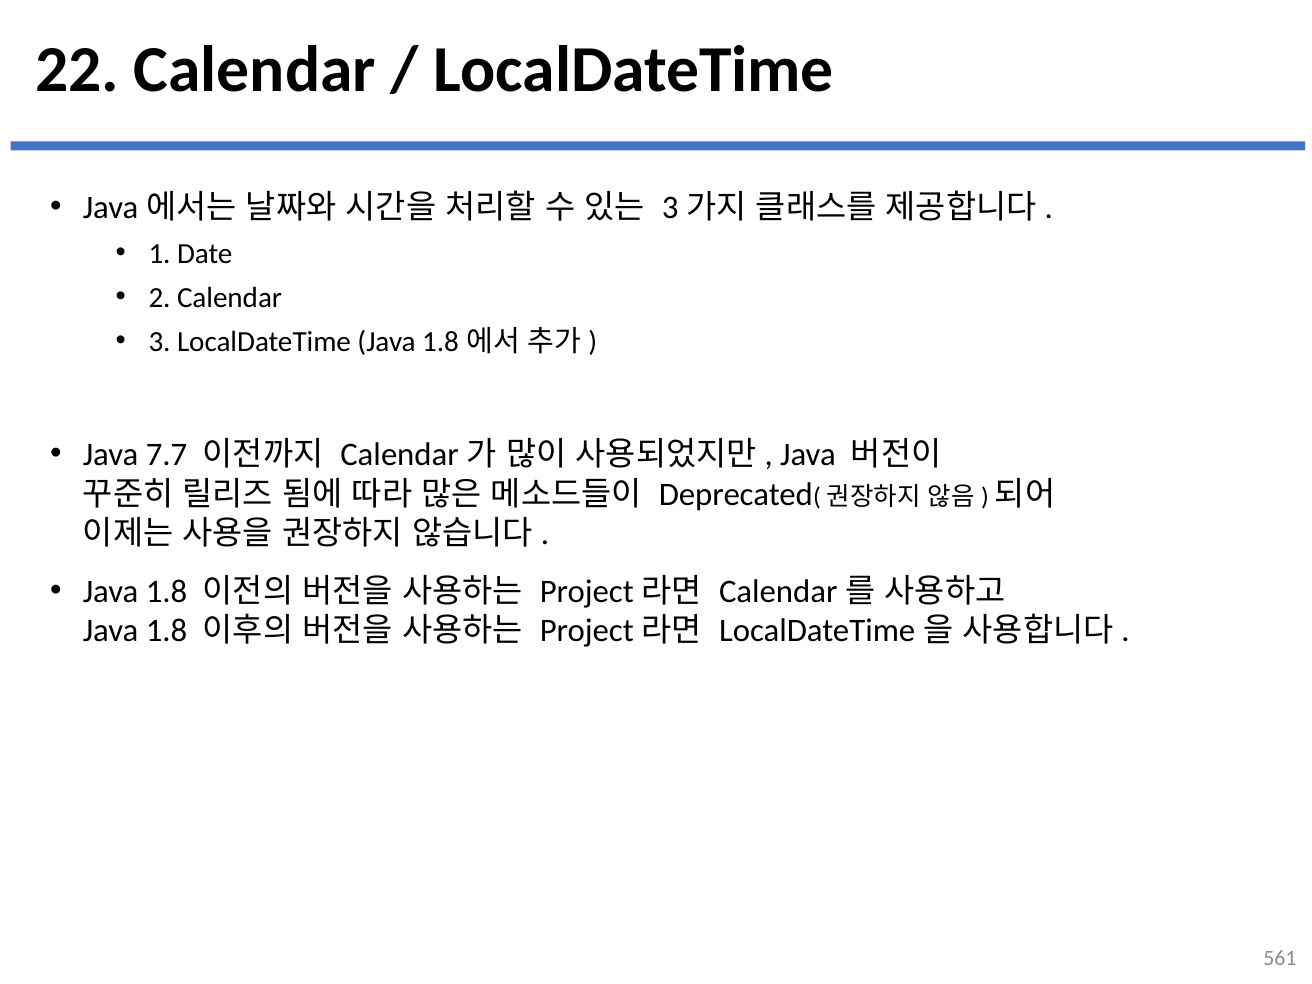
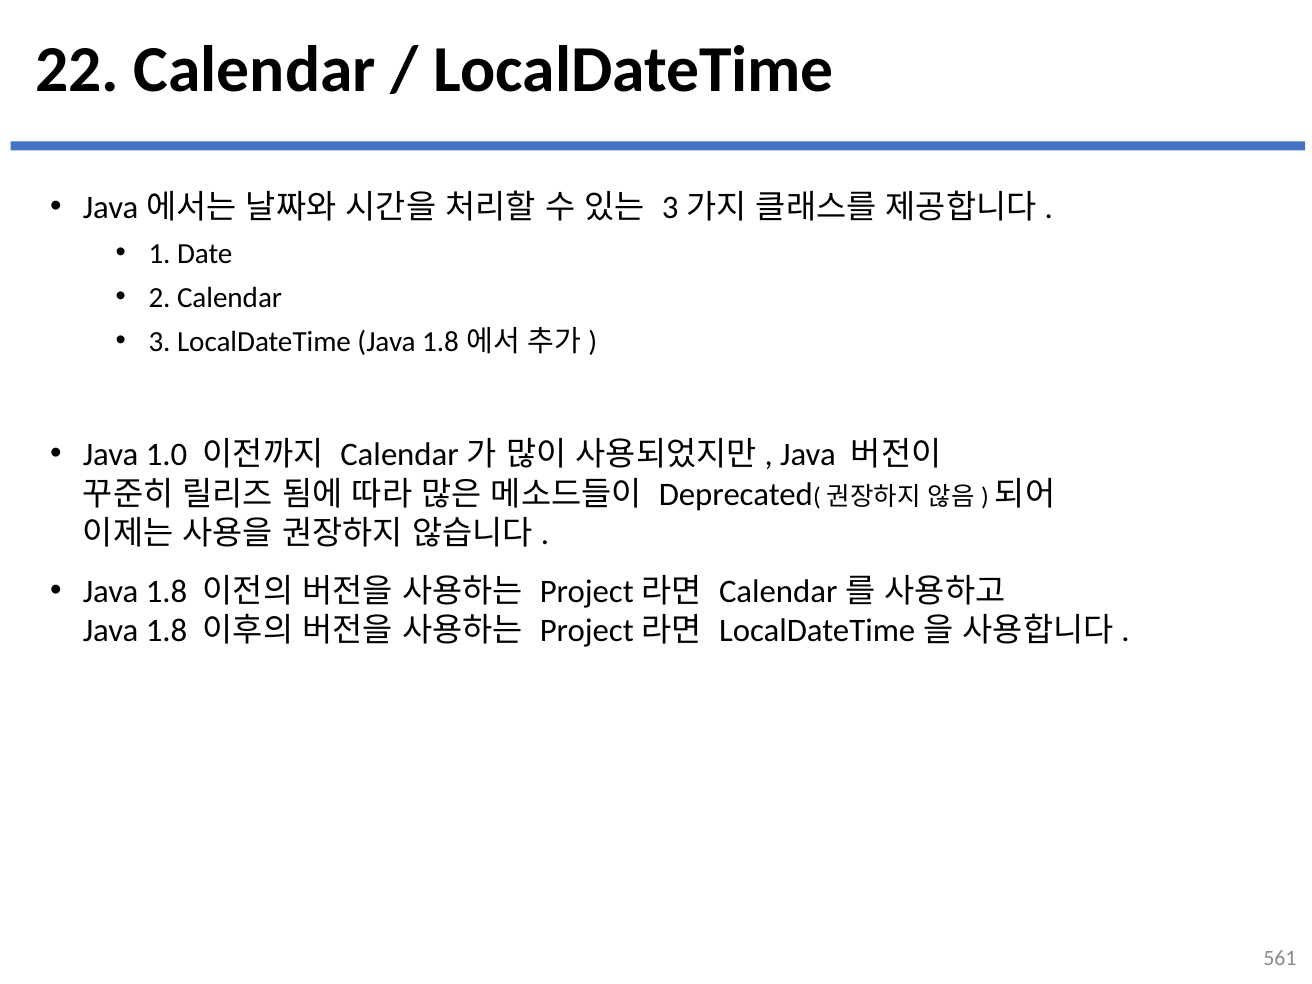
7.7: 7.7 -> 1.0 (167, 455)
